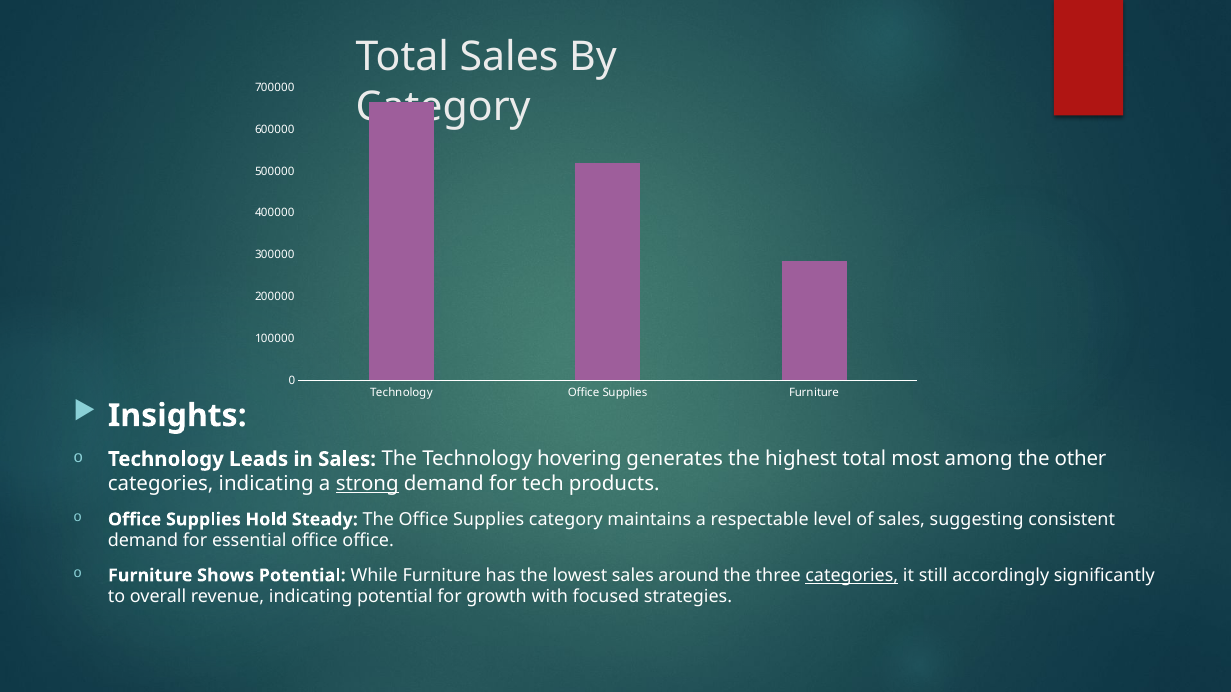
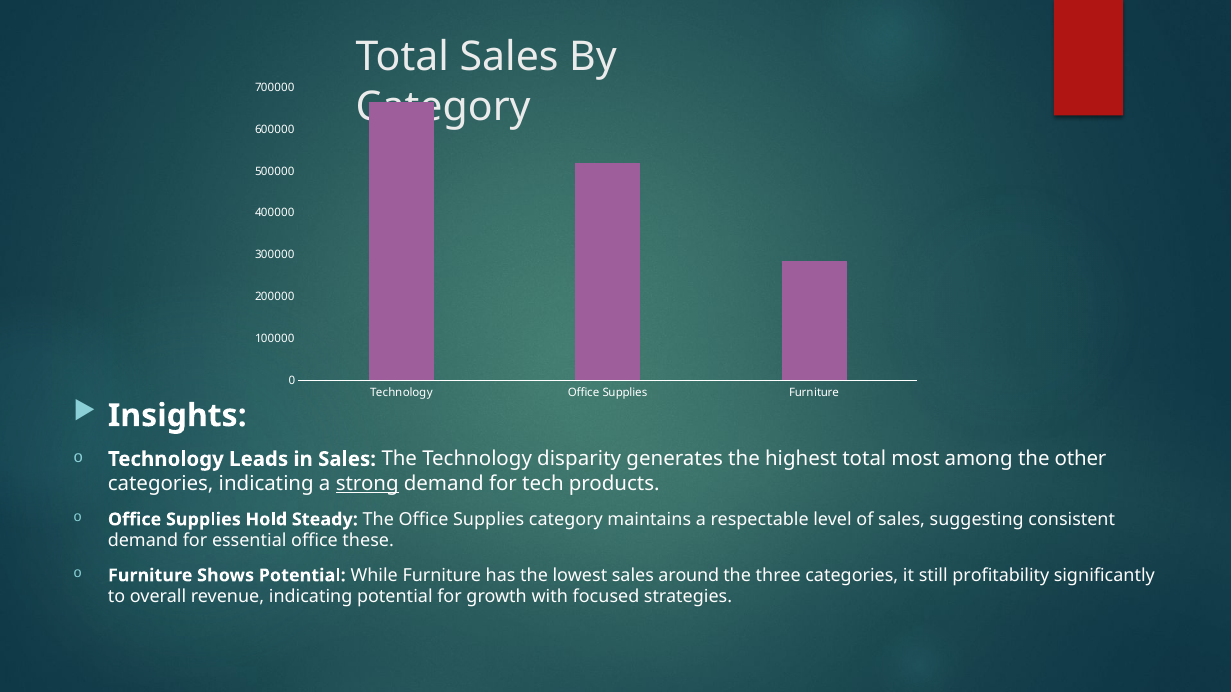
hovering: hovering -> disparity (579, 459)
office office: office -> these (368, 541)
categories underline: present -> none (852, 576)
accordingly: accordingly -> profitability (1001, 576)
